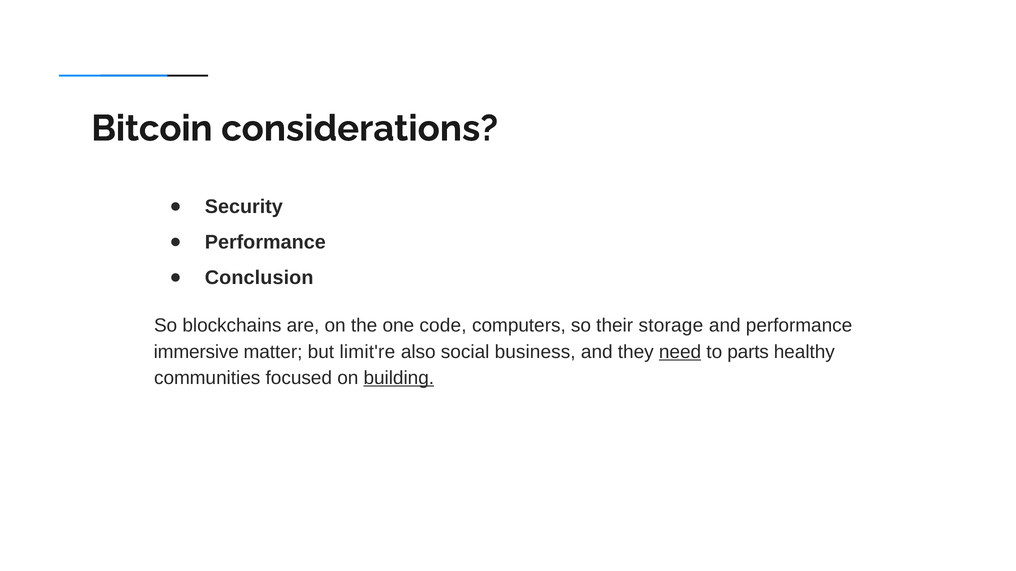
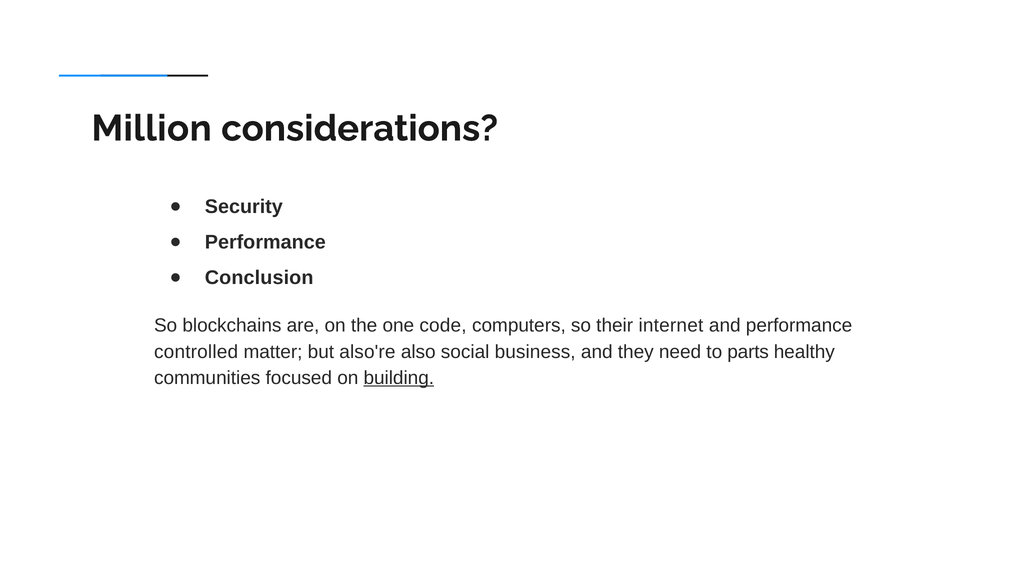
Bitcoin: Bitcoin -> Million (152, 129)
storage: storage -> internet (671, 326)
immersive: immersive -> controlled (196, 352)
limit're: limit're -> also're (367, 352)
need underline: present -> none (680, 352)
